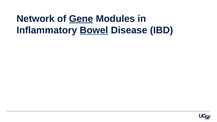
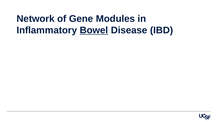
Gene underline: present -> none (81, 19)
